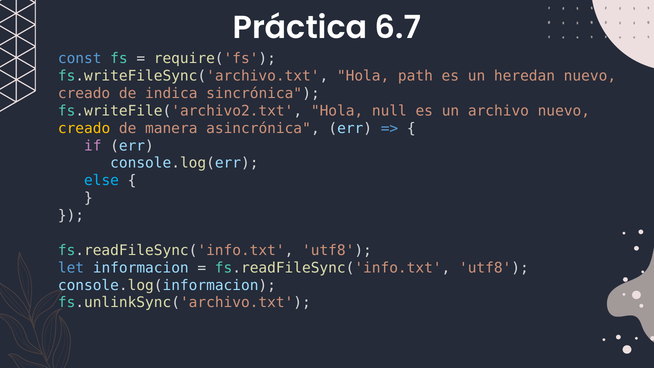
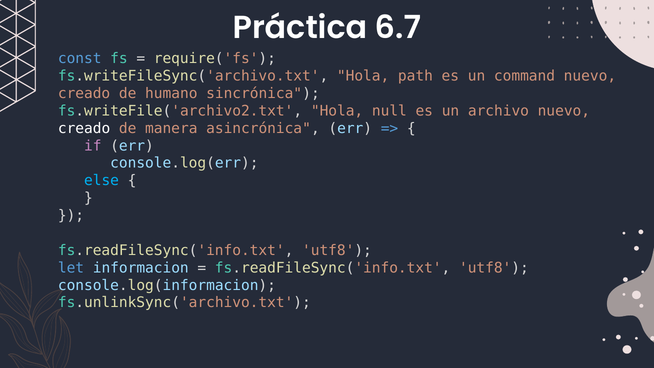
heredan: heredan -> command (525, 76)
indica: indica -> humano (171, 93)
creado colour: yellow -> white (84, 128)
